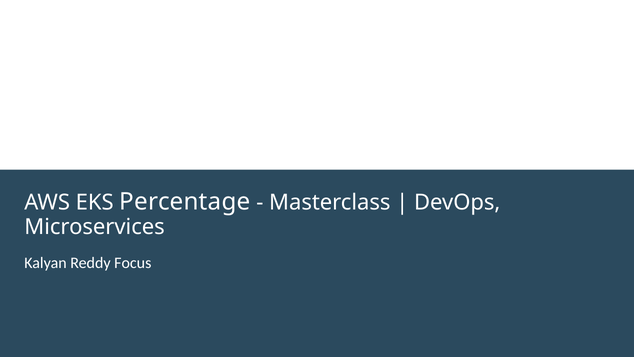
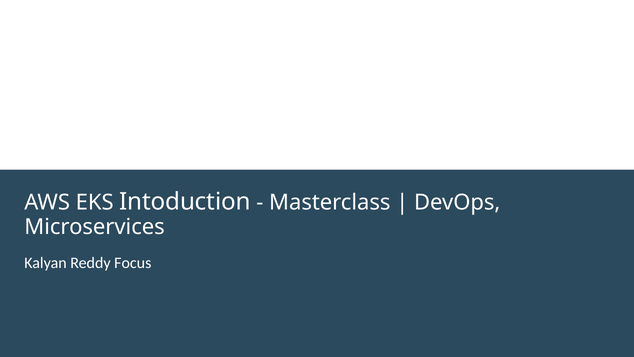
Percentage: Percentage -> Intoduction (185, 202)
